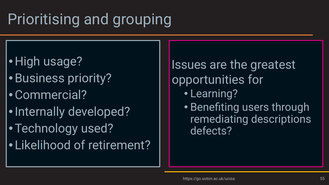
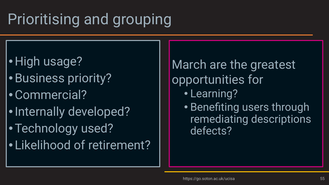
Issues: Issues -> March (189, 65)
